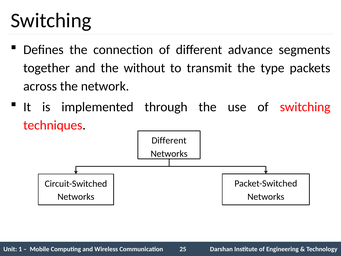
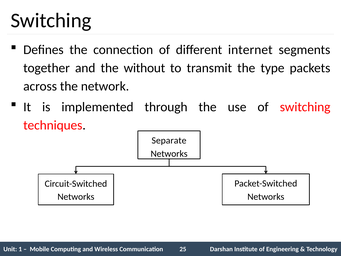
advance: advance -> internet (250, 50)
Different: Different -> Separate (169, 140)
